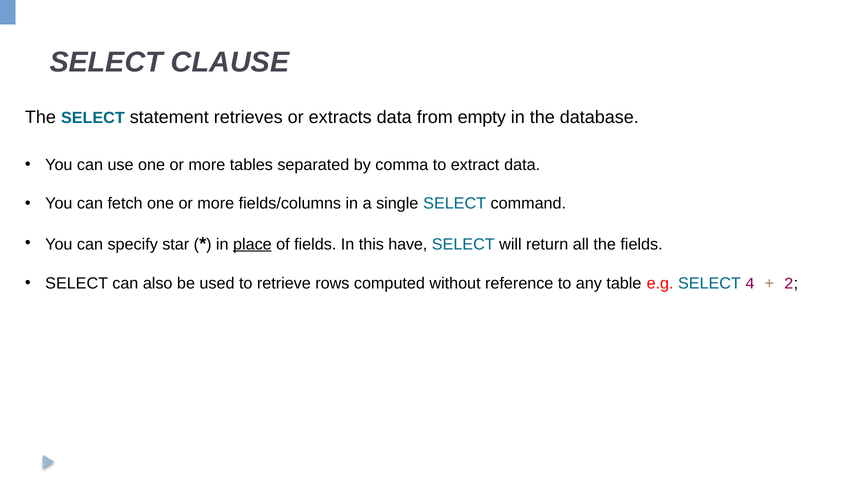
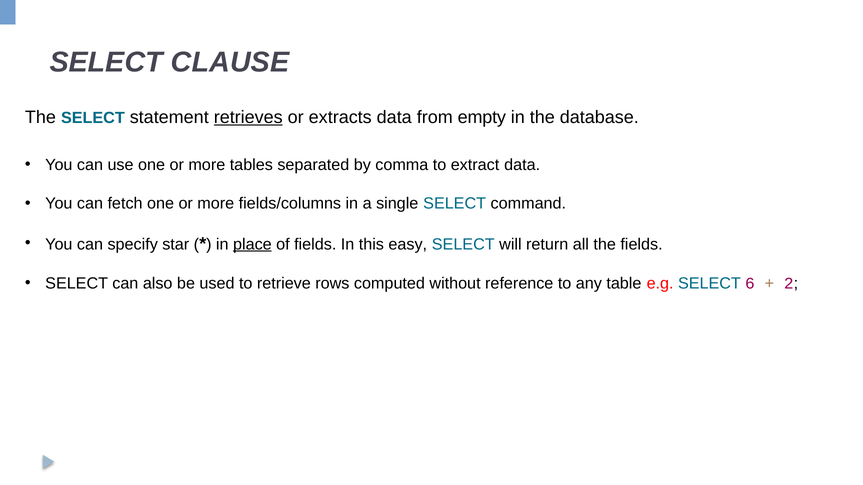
retrieves underline: none -> present (248, 117)
have: have -> easy (408, 244)
4: 4 -> 6 (750, 284)
